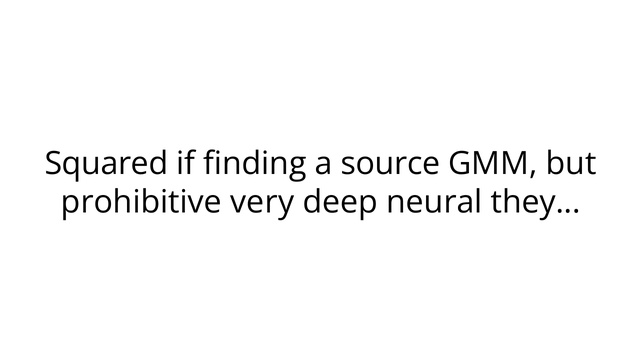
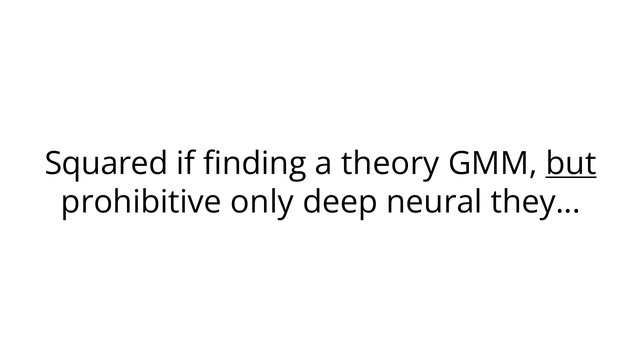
source: source -> theory (390, 164)
but underline: none -> present (571, 164)
very: very -> only (262, 202)
